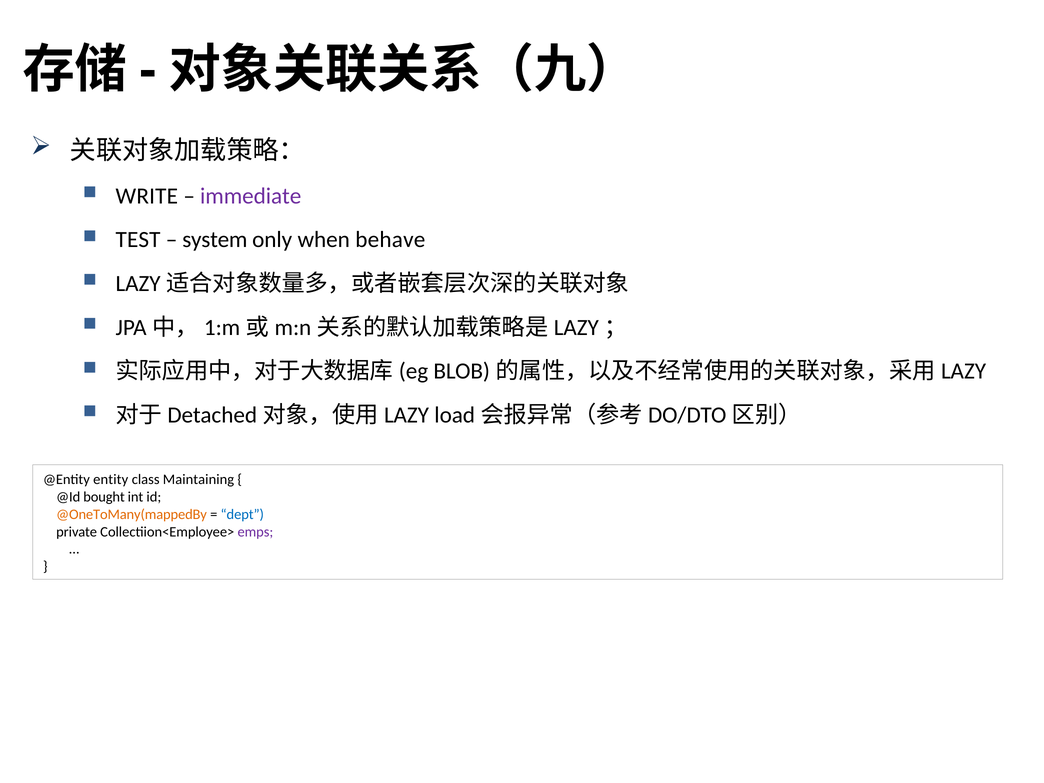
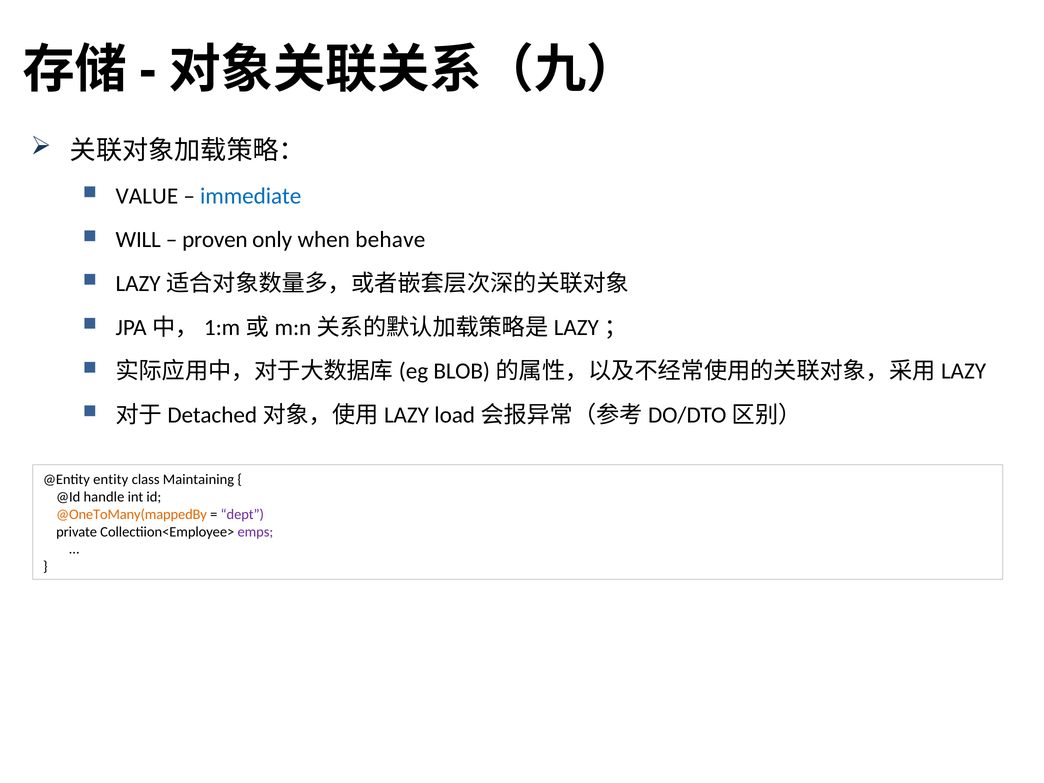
WRITE: WRITE -> VALUE (147, 196)
immediate colour: purple -> blue (251, 196)
TEST: TEST -> WILL (138, 240)
system: system -> proven (215, 240)
bought: bought -> handle (104, 497)
dept colour: blue -> purple (242, 514)
